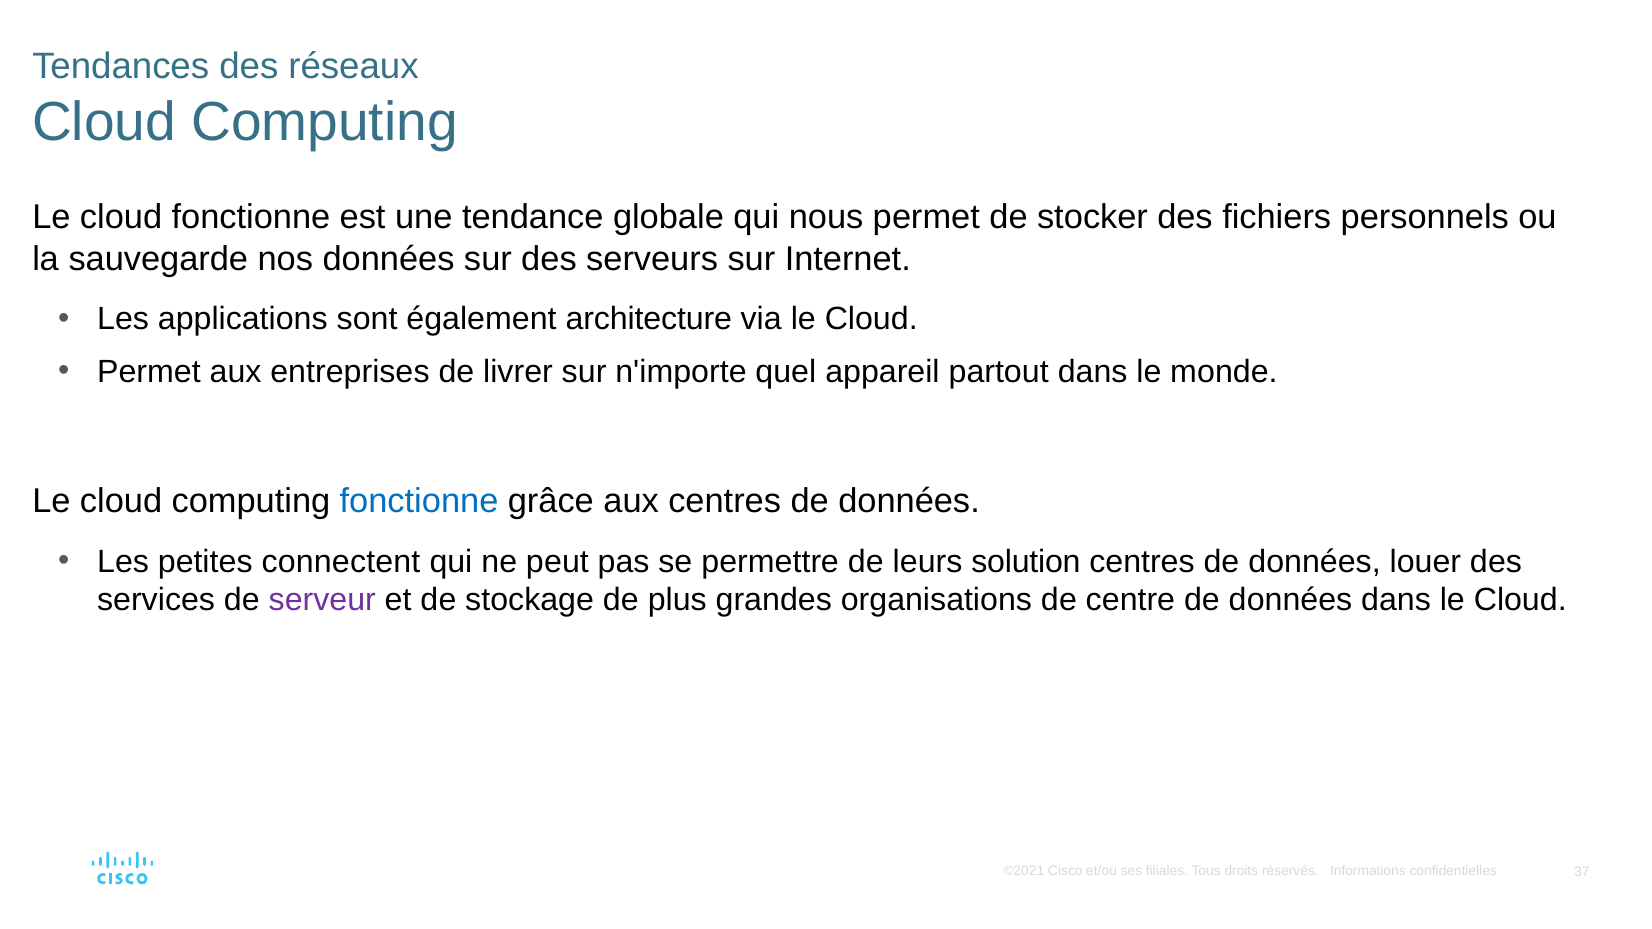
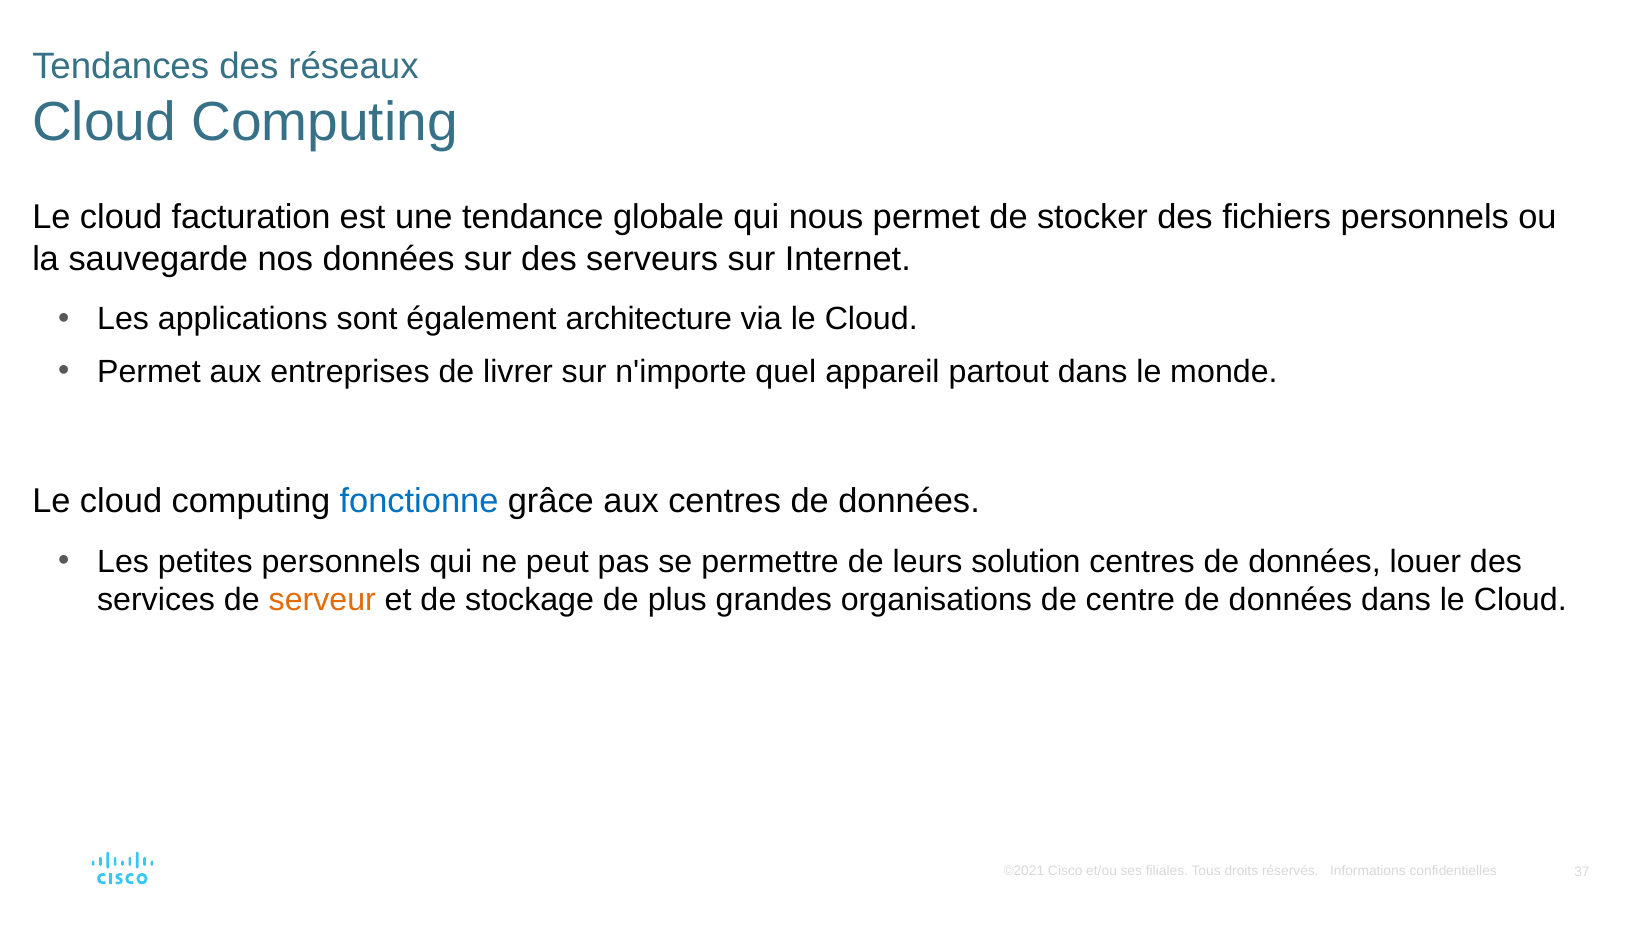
cloud fonctionne: fonctionne -> facturation (251, 218)
petites connectent: connectent -> personnels (341, 562)
serveur colour: purple -> orange (322, 601)
